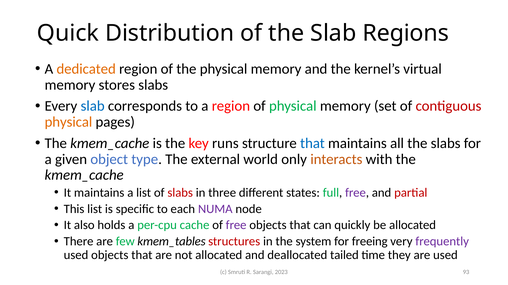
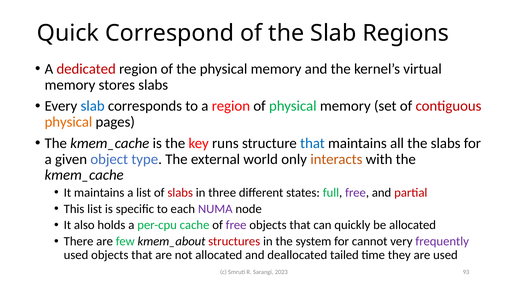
Distribution: Distribution -> Correspond (170, 33)
dedicated colour: orange -> red (86, 69)
kmem_tables: kmem_tables -> kmem_about (171, 242)
freeing: freeing -> cannot (370, 242)
